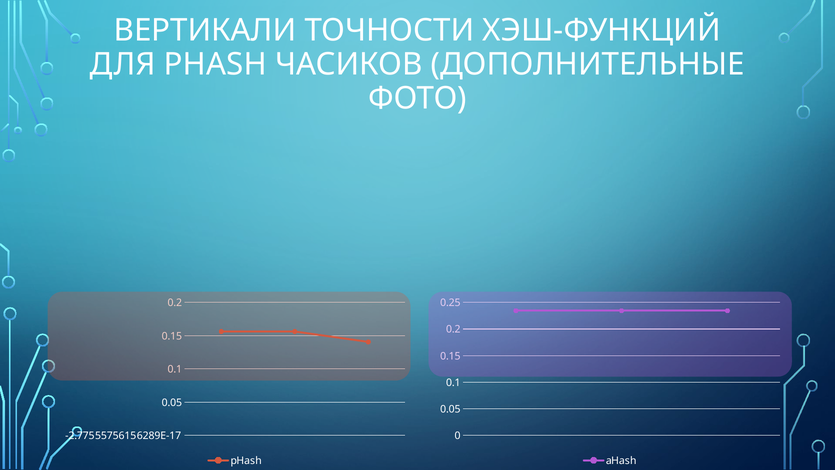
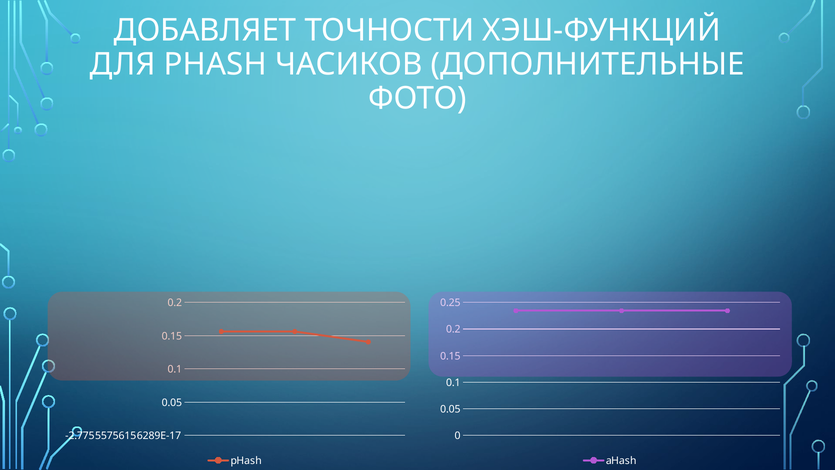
ВЕРТИКАЛИ: ВЕРТИКАЛИ -> ДОБАВЛЯЕТ (205, 30)
